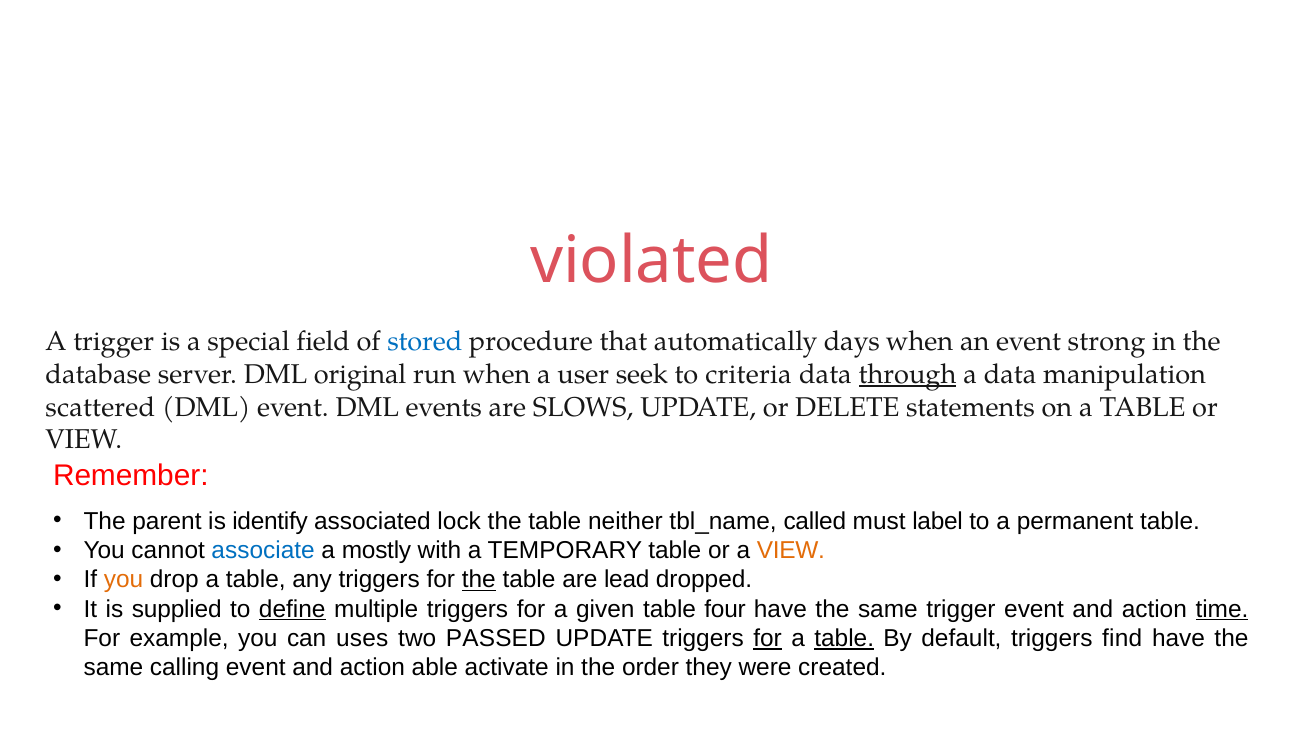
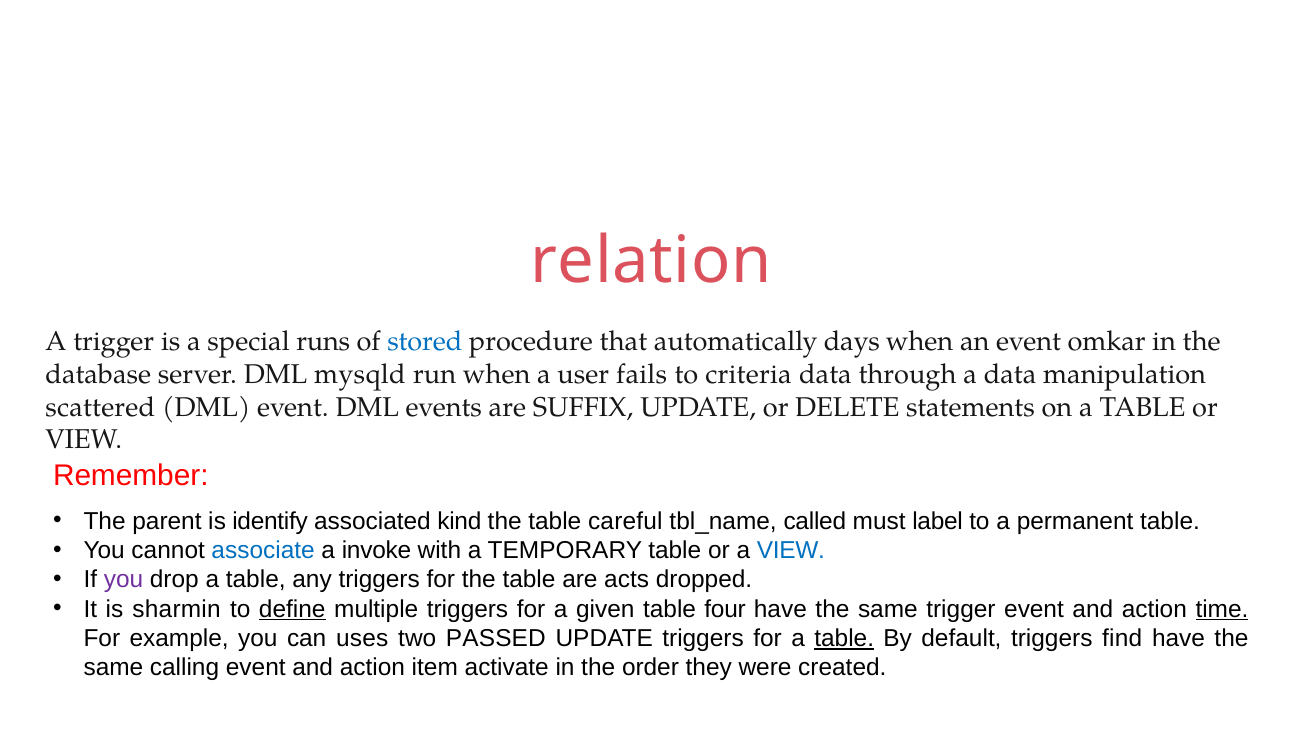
violated: violated -> relation (651, 261)
field: field -> runs (323, 342)
strong: strong -> omkar (1107, 342)
original: original -> mysqld (360, 374)
seek: seek -> fails (642, 374)
through underline: present -> none (908, 374)
SLOWS: SLOWS -> SUFFIX (583, 407)
lock: lock -> kind (459, 521)
neither: neither -> careful (625, 521)
mostly: mostly -> invoke (376, 550)
VIEW colour: orange -> blue (791, 550)
you colour: orange -> purple (124, 580)
the underline: present -> none (479, 580)
lead: lead -> acts (627, 580)
supplied: supplied -> sharmin (177, 609)
for underline: present -> none (768, 638)
able: able -> item (435, 668)
